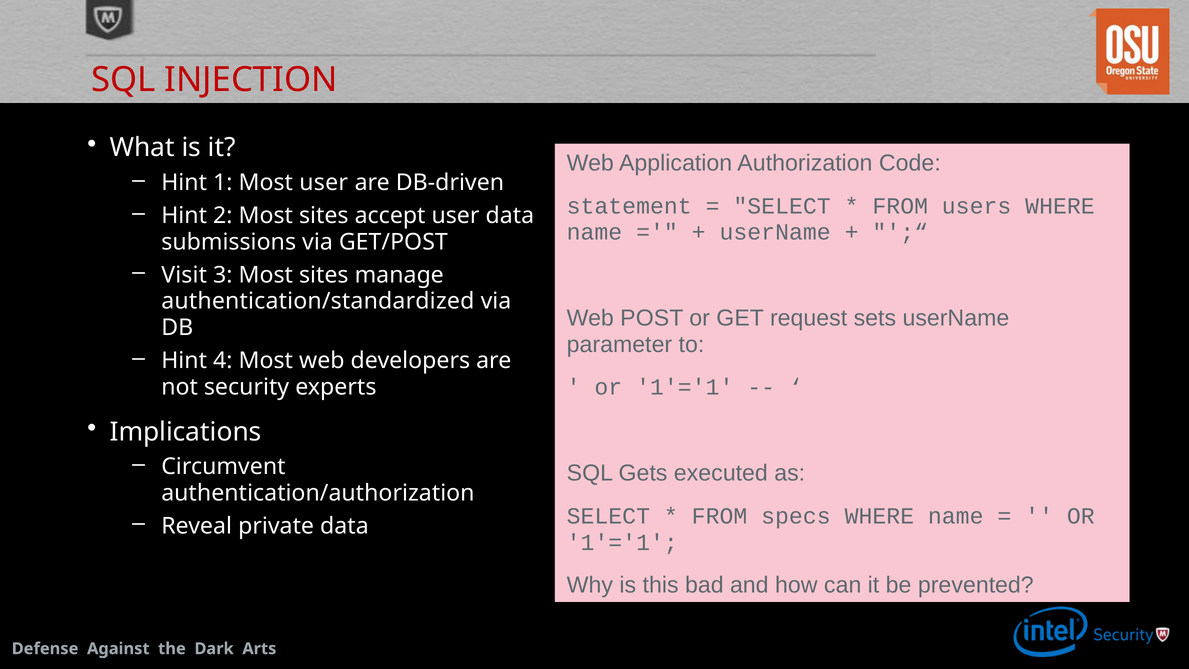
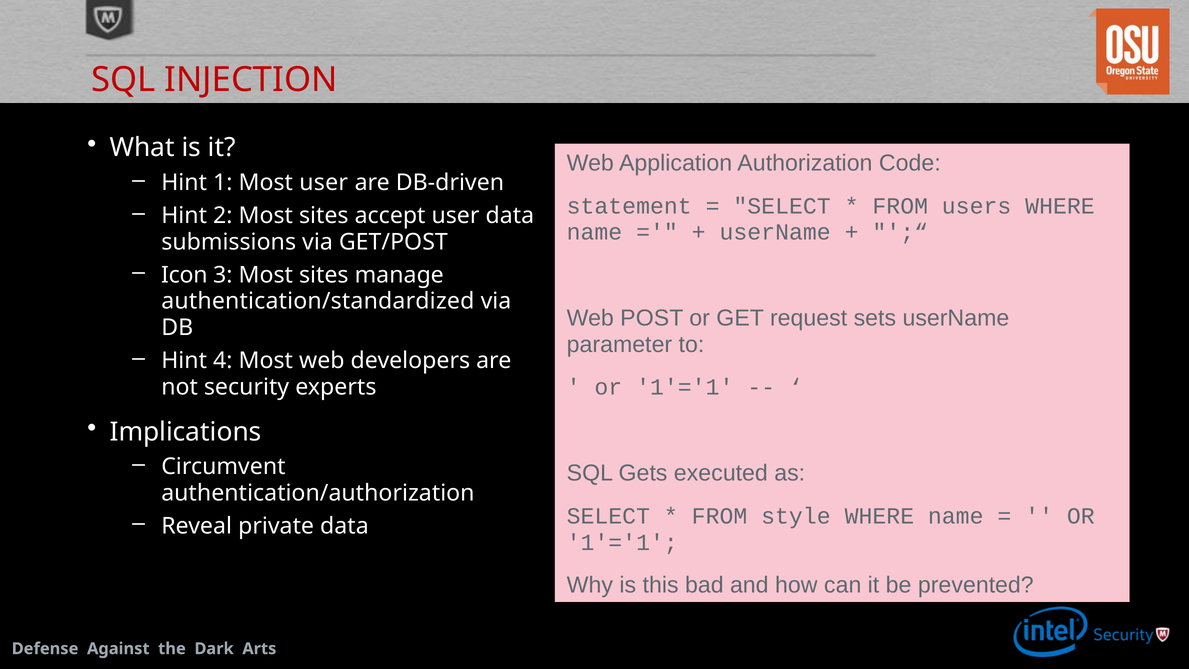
Visit: Visit -> Icon (184, 275)
specs: specs -> style (796, 516)
